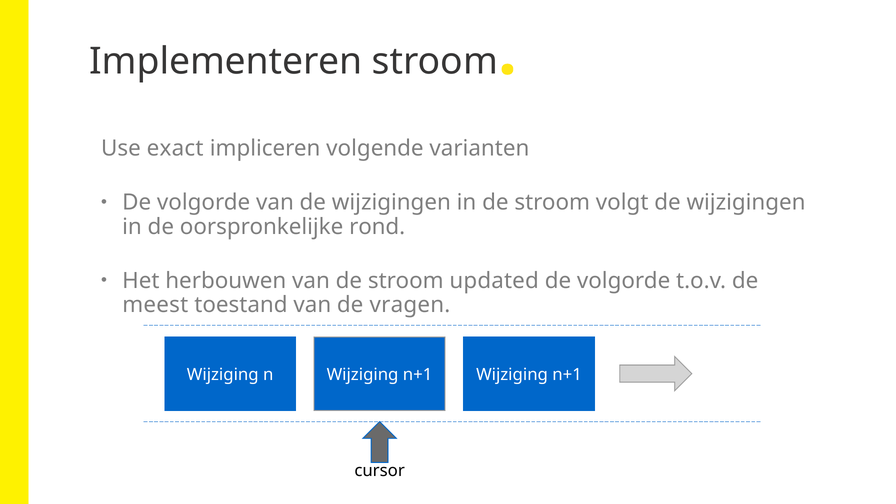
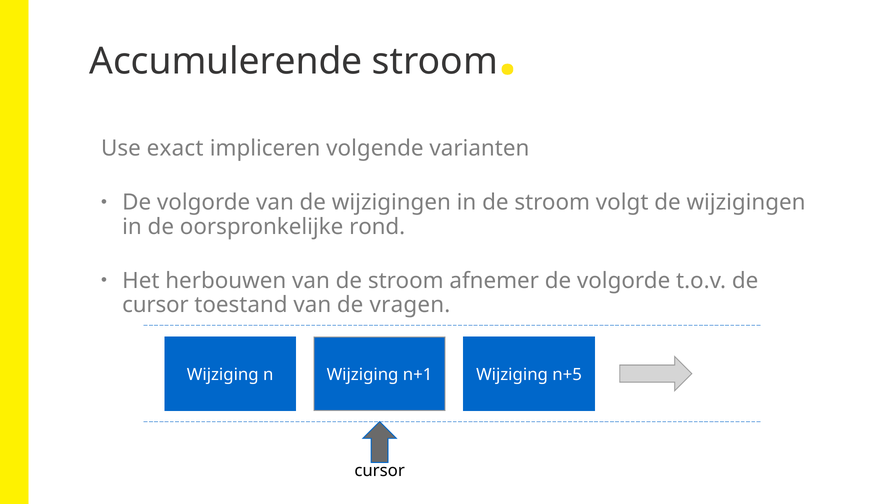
Implementeren: Implementeren -> Accumulerende (226, 62)
updated: updated -> afnemer (494, 281)
meest: meest -> cursor (155, 305)
n+1 Wijziging n+1: n+1 -> n+5 (567, 375)
